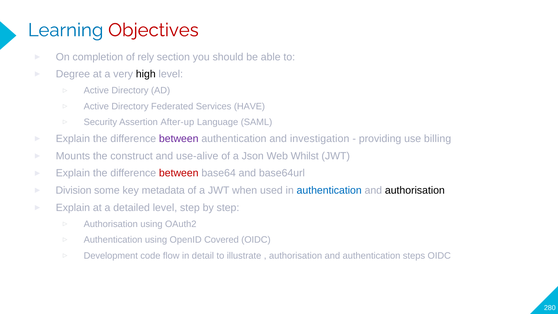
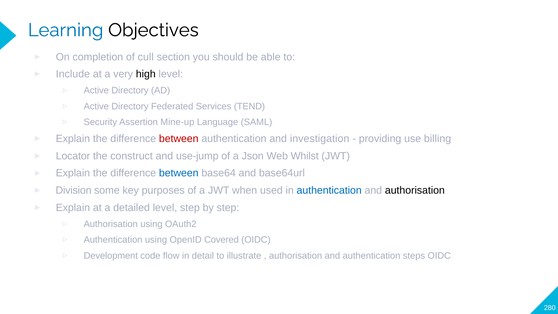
Objectives colour: red -> black (153, 30)
rely: rely -> cull (146, 57)
Degree: Degree -> Include (73, 74)
HAVE: HAVE -> TEND (249, 106)
After-up: After-up -> Mine-up (177, 122)
between colour: purple -> red (179, 139)
Mounts: Mounts -> Locator (73, 156)
use-alive: use-alive -> use-jump (197, 156)
between colour: red -> blue (179, 173)
metadata: metadata -> purposes (163, 190)
